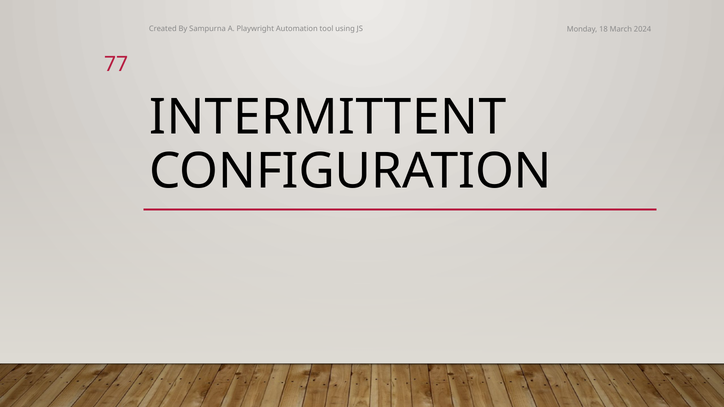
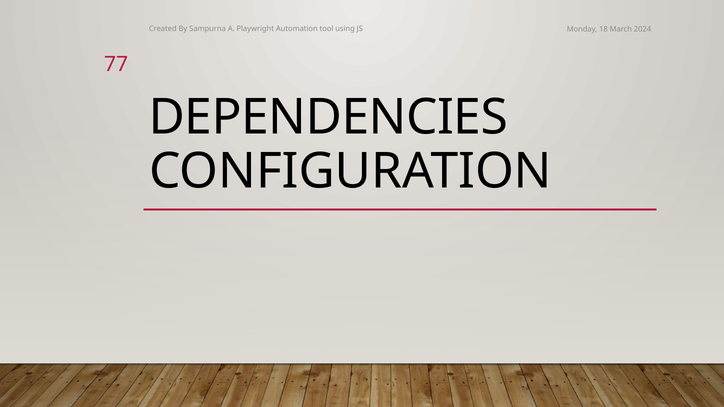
INTERMITTENT: INTERMITTENT -> DEPENDENCIES (328, 118)
